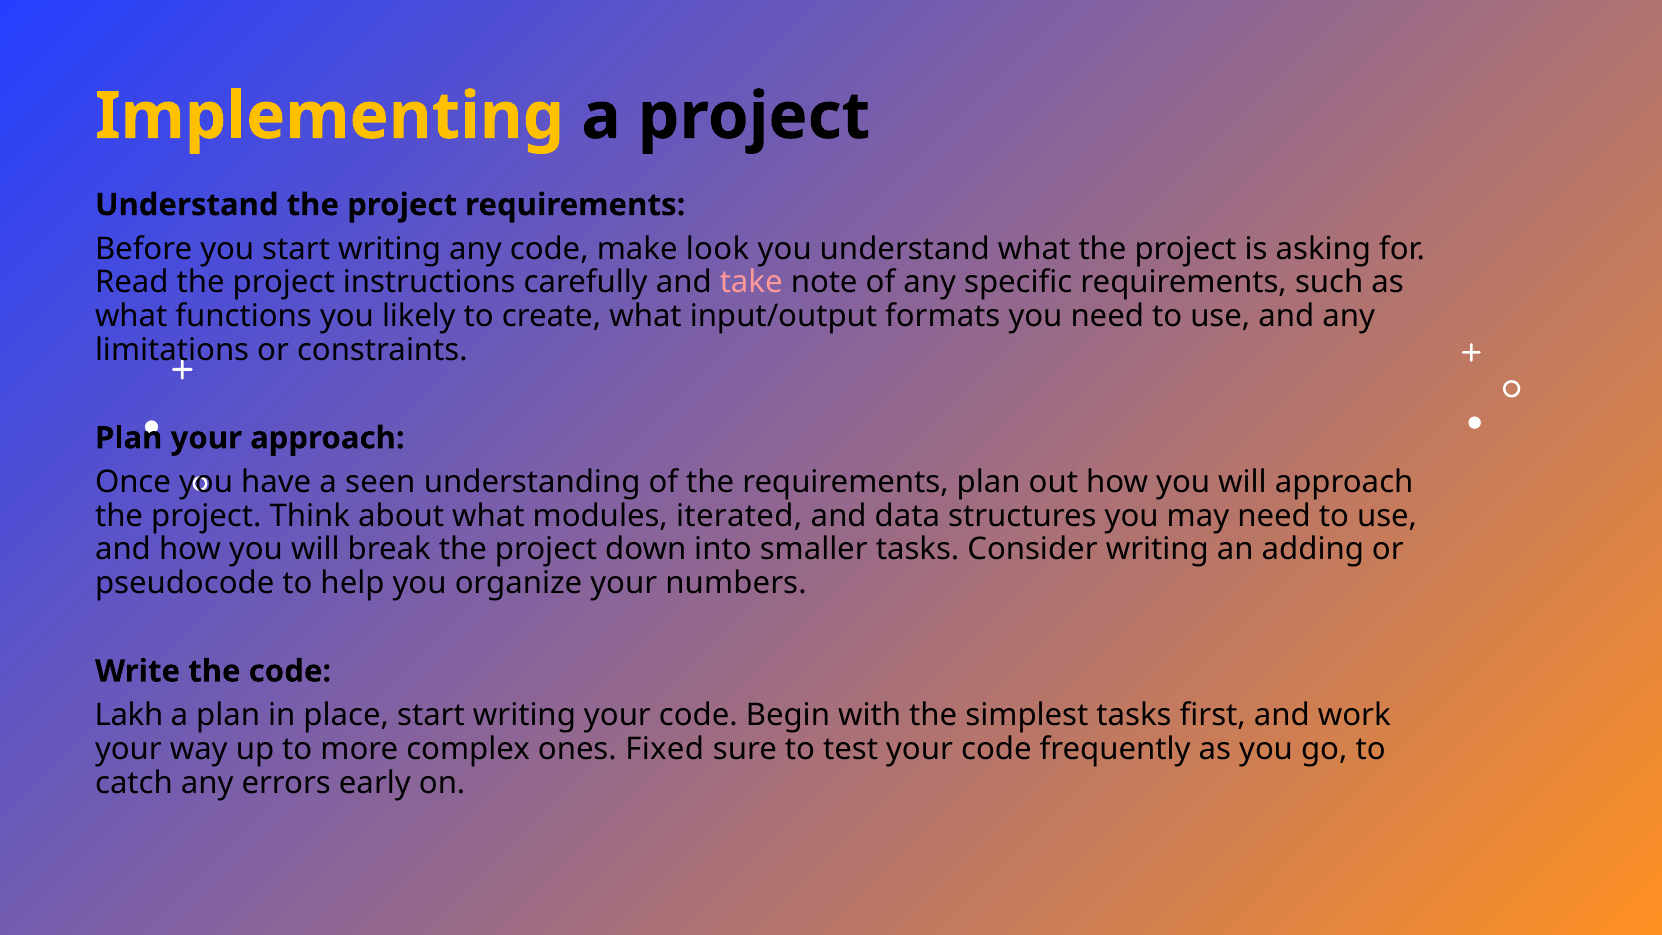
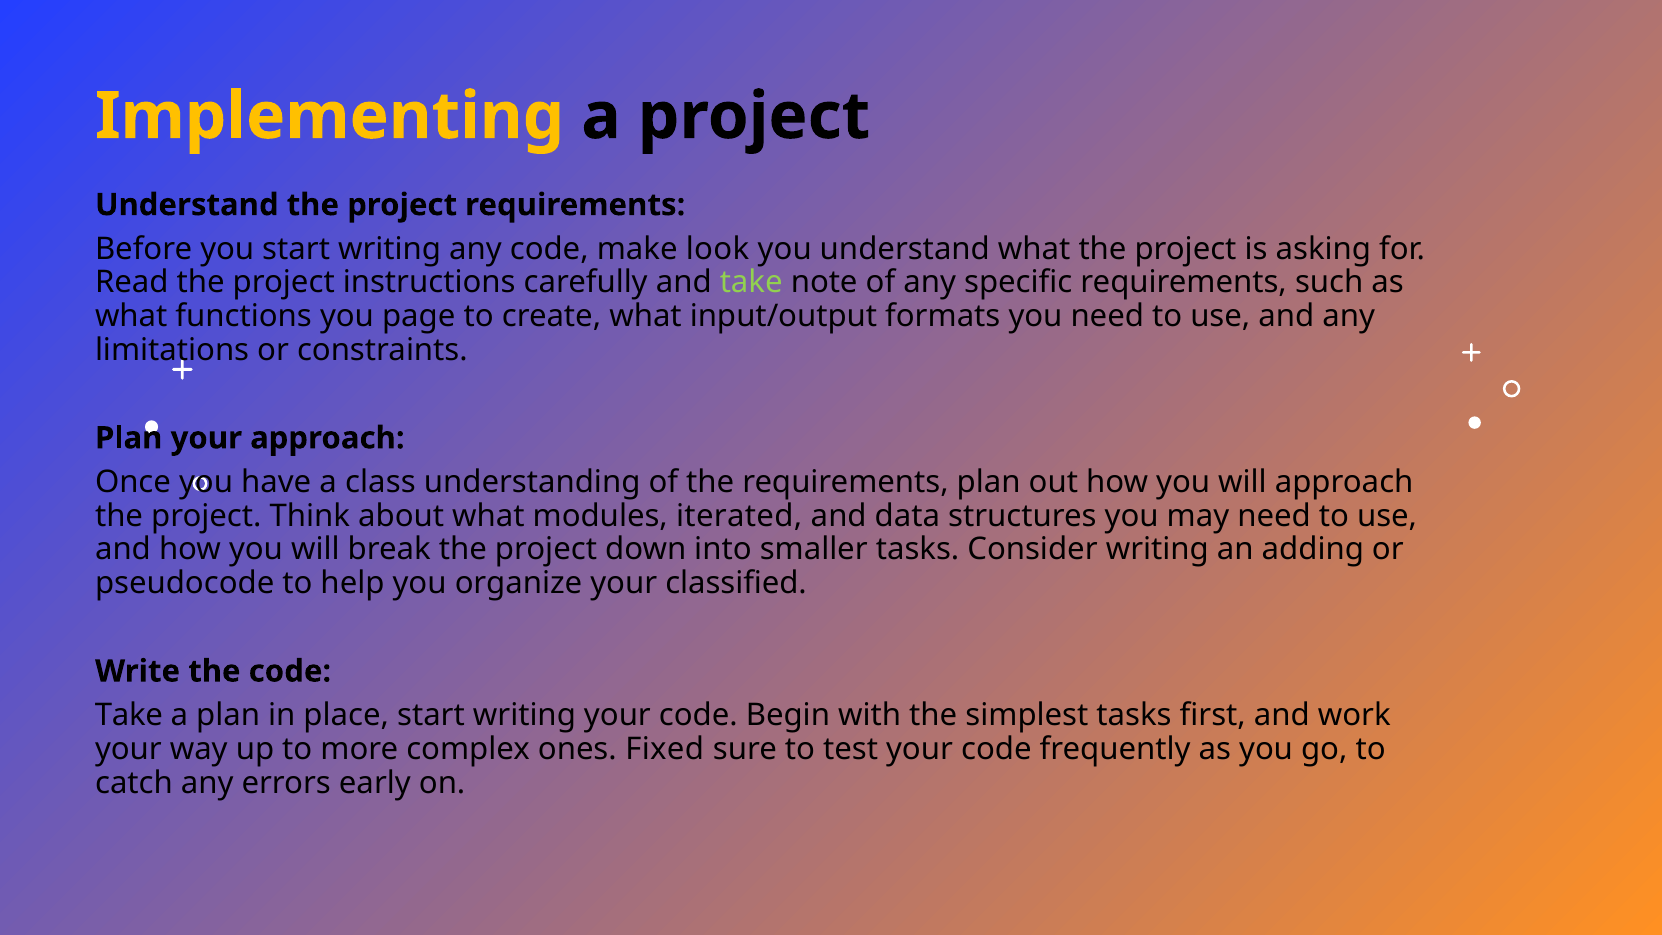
take colour: pink -> light green (751, 283)
likely: likely -> page (419, 316)
seen: seen -> class (380, 482)
numbers: numbers -> classified (736, 583)
Lakh: Lakh -> Take (129, 715)
